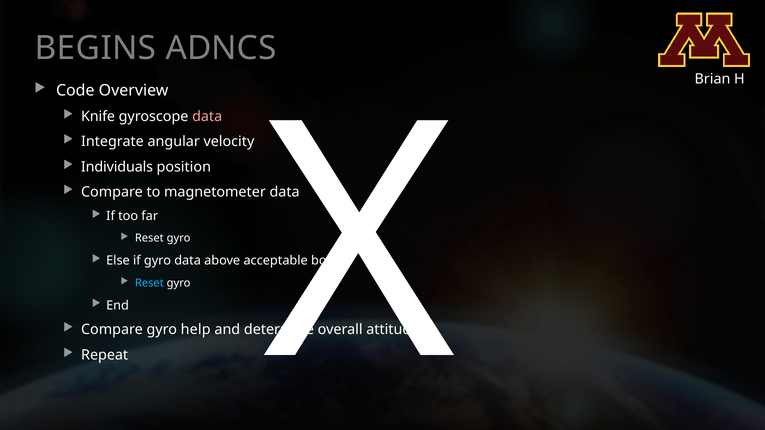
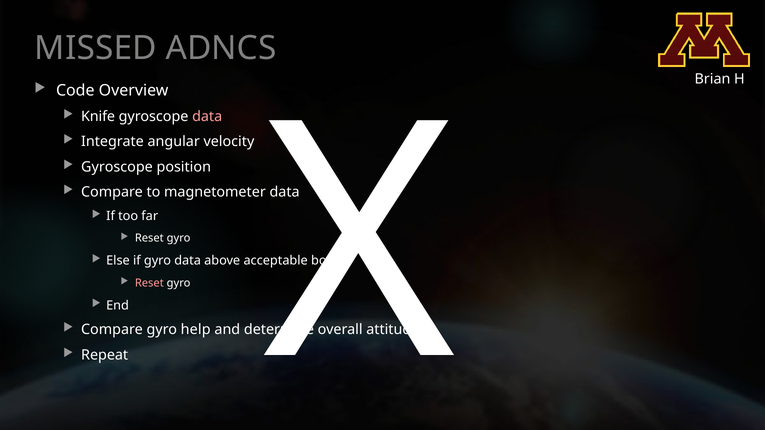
BEGINS: BEGINS -> MISSED (96, 48)
Individuals: Individuals -> Gyroscope (117, 167)
Reset colour: light blue -> pink (149, 283)
